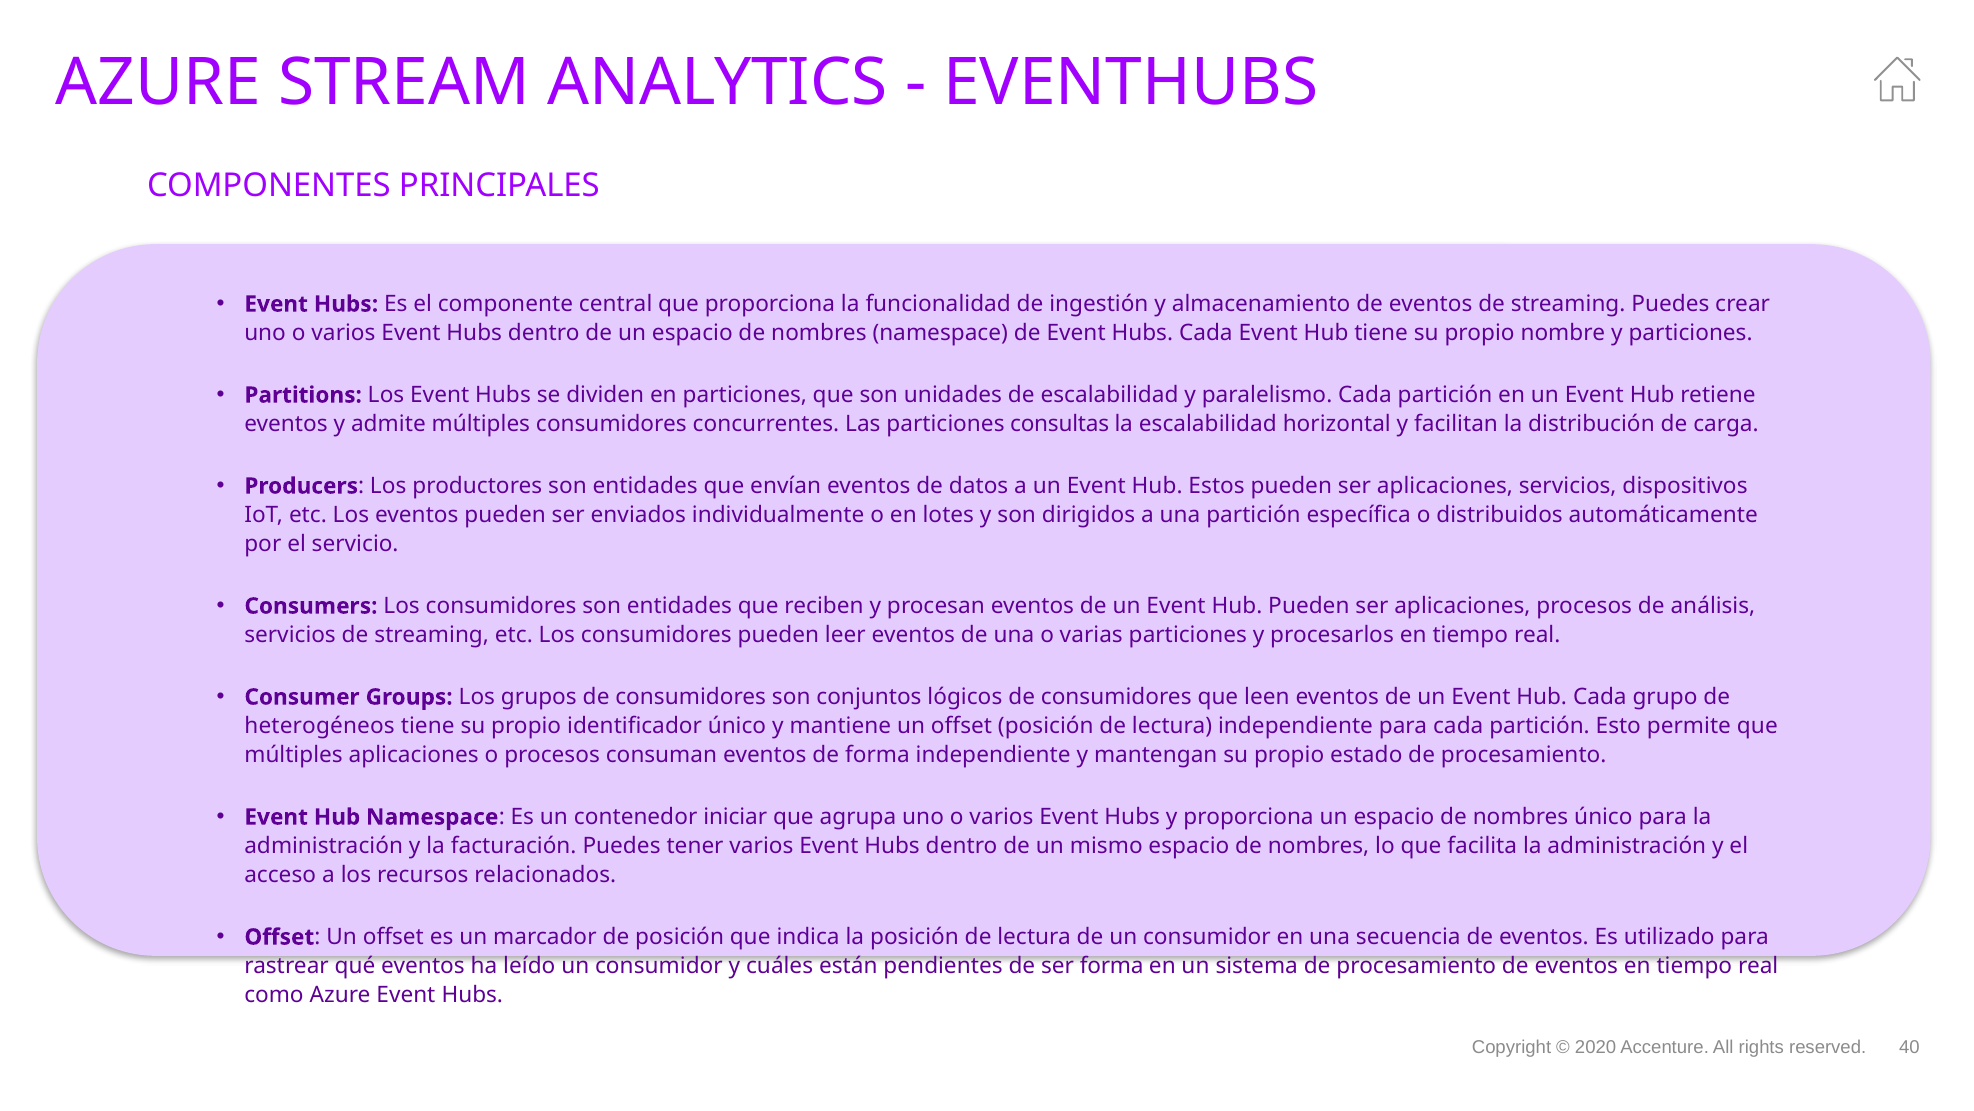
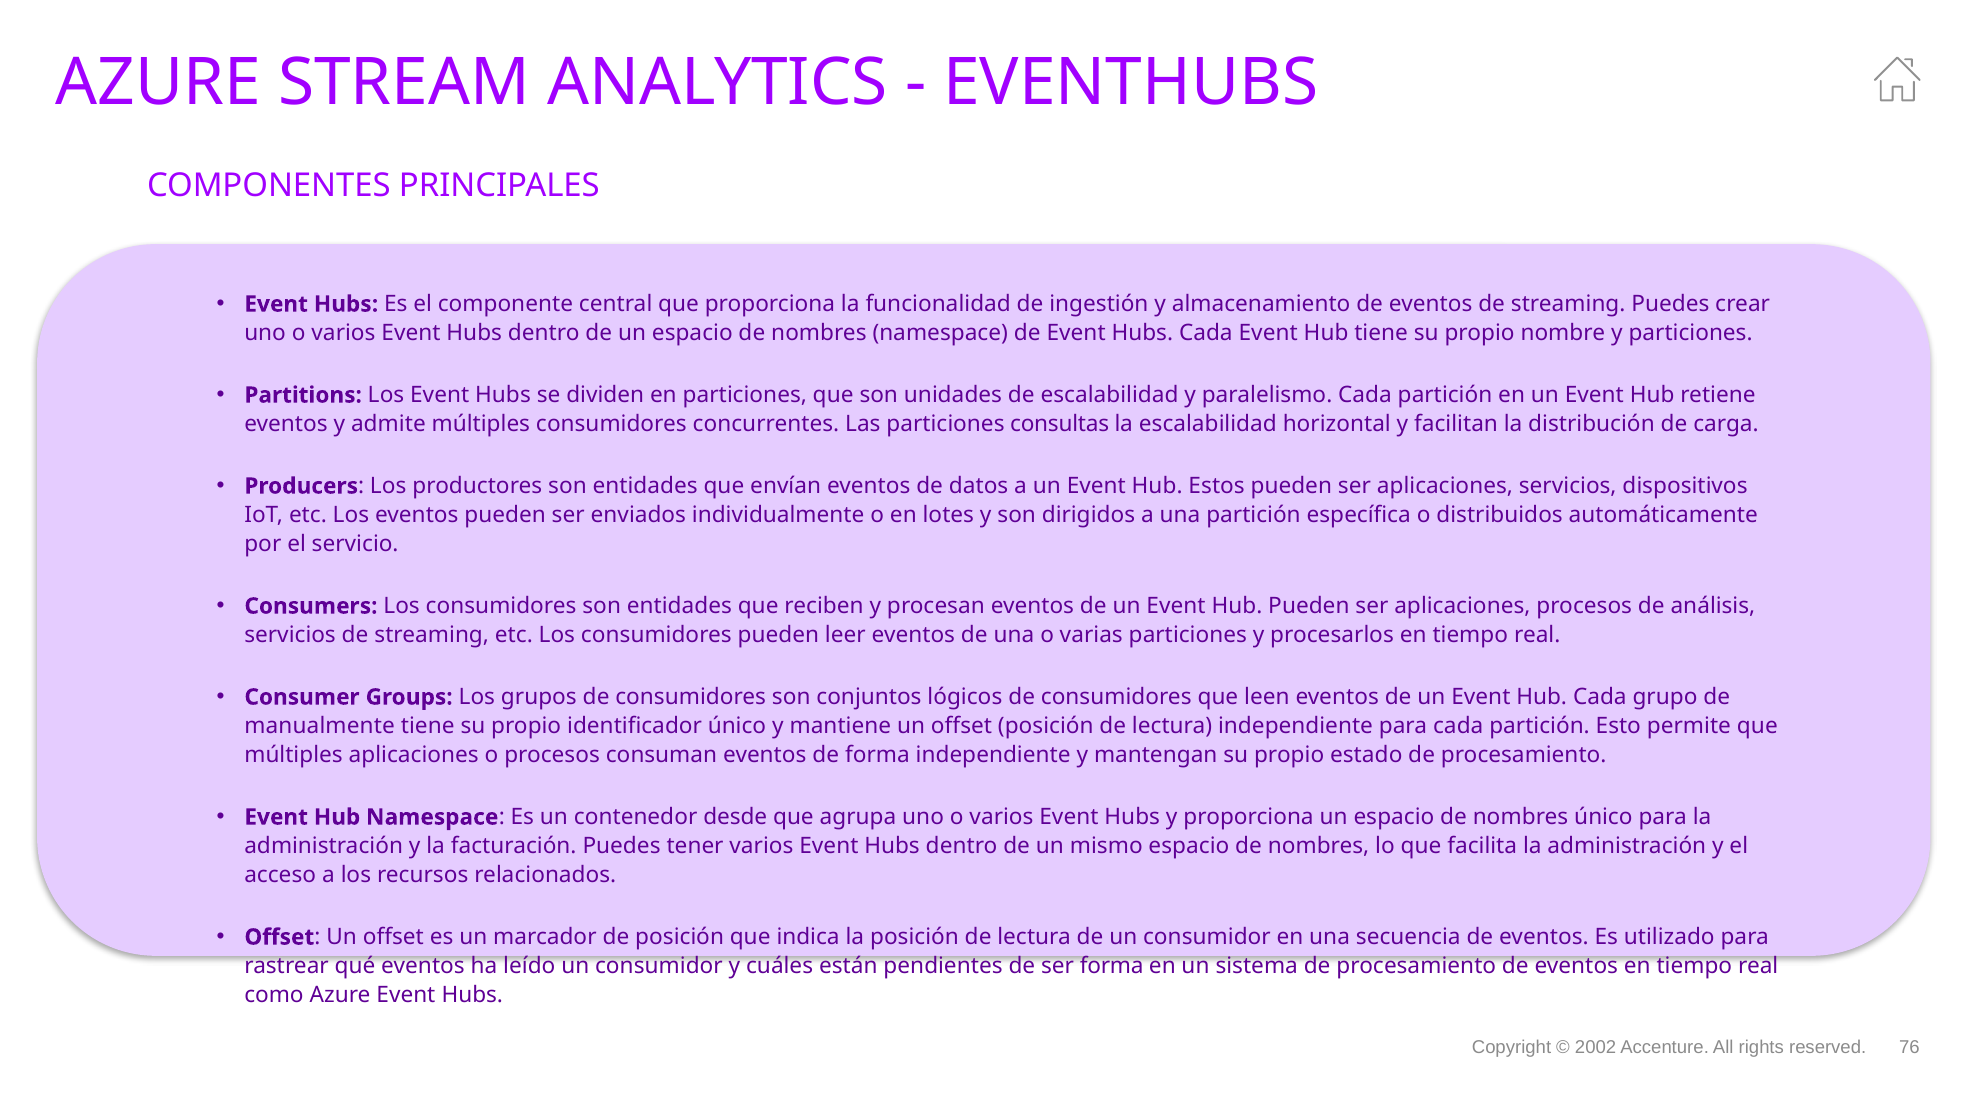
heterogéneos: heterogéneos -> manualmente (320, 726)
iniciar: iniciar -> desde (735, 817)
2020: 2020 -> 2002 (1596, 1047)
40: 40 -> 76 (1909, 1047)
